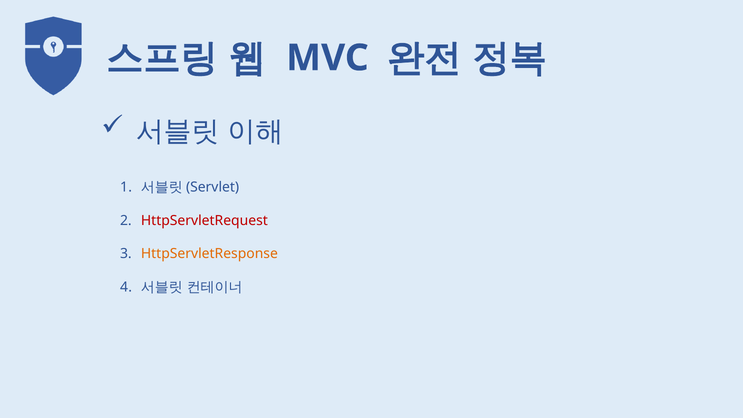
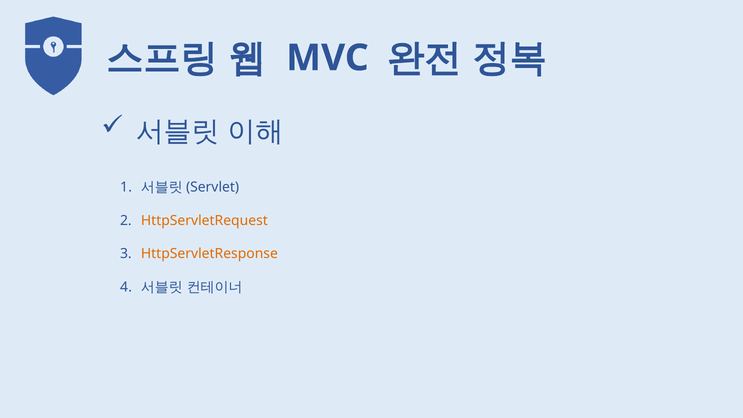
HttpServletRequest colour: red -> orange (204, 220)
